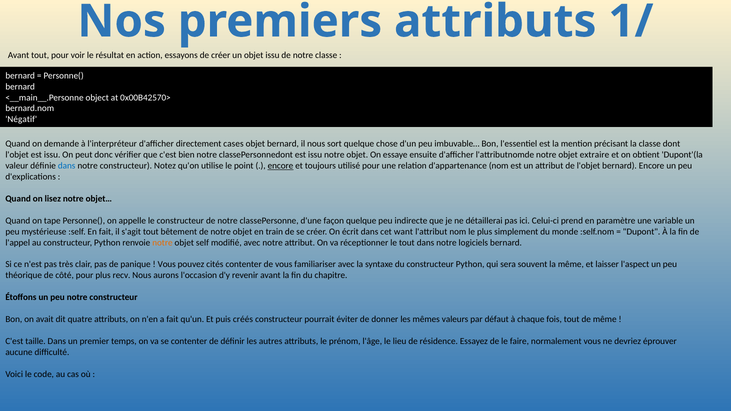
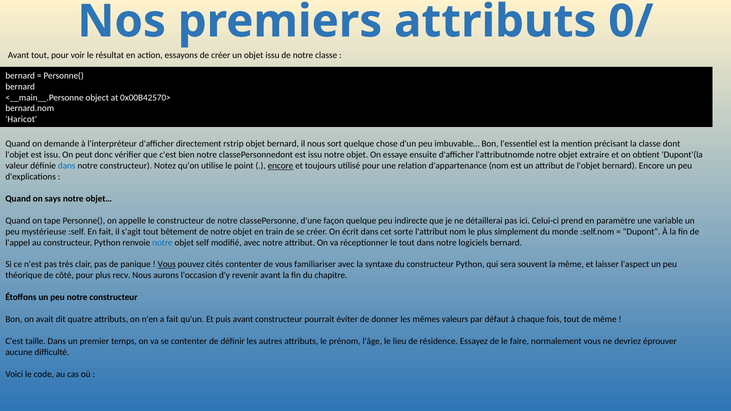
1/: 1/ -> 0/ (631, 21)
Négatif: Négatif -> Haricot (21, 119)
cases: cases -> rstrip (233, 144)
lisez: lisez -> says (53, 199)
want: want -> sorte (403, 232)
notre colour: orange -> blue (162, 243)
Vous underline: none -> present (167, 265)
puis créés: créés -> avant (243, 319)
